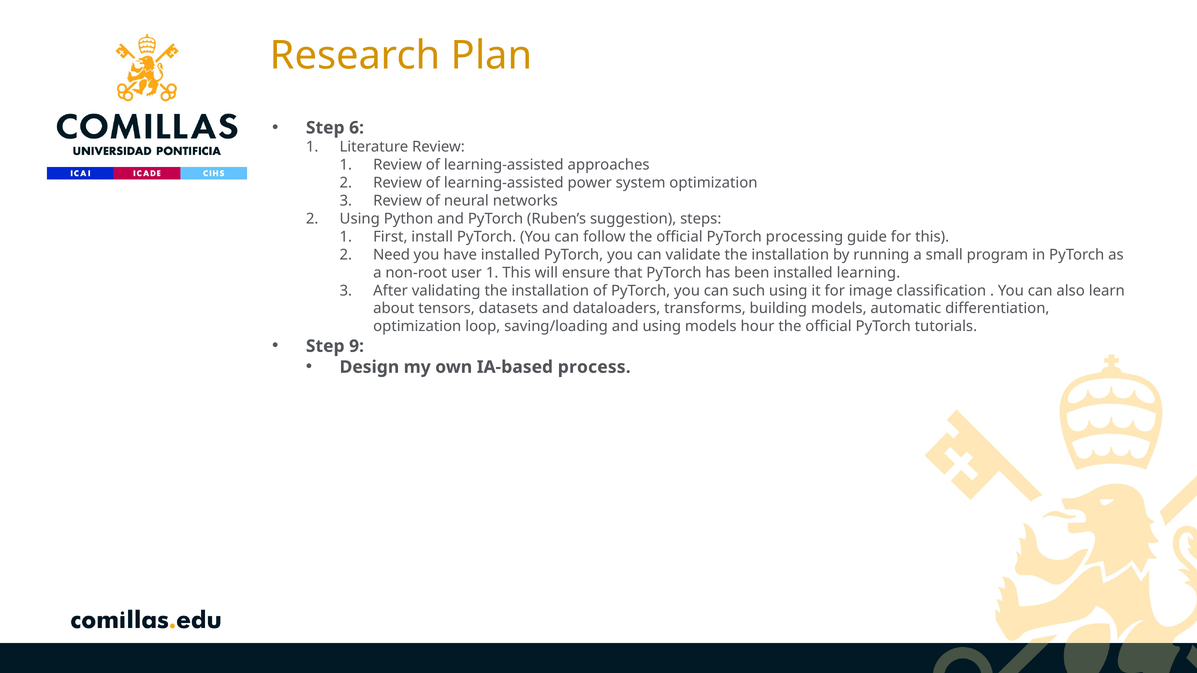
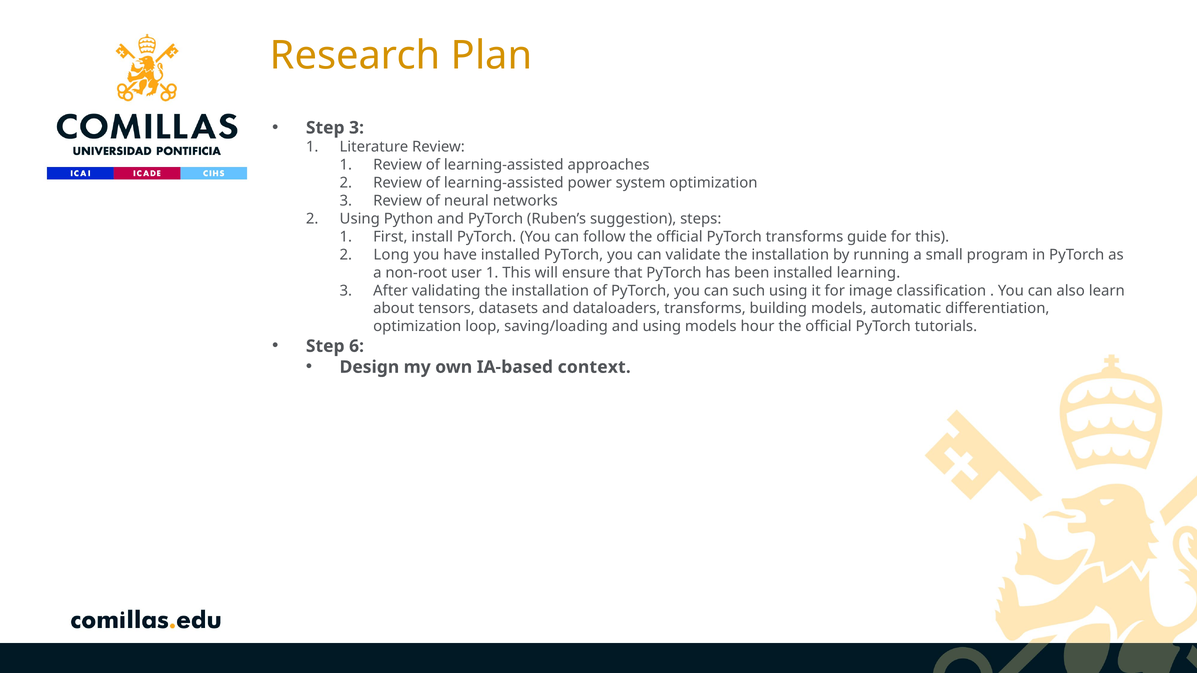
Step 6: 6 -> 3 (357, 128)
PyTorch processing: processing -> transforms (805, 237)
Need: Need -> Long (391, 255)
9: 9 -> 6 (357, 346)
process: process -> context (594, 367)
